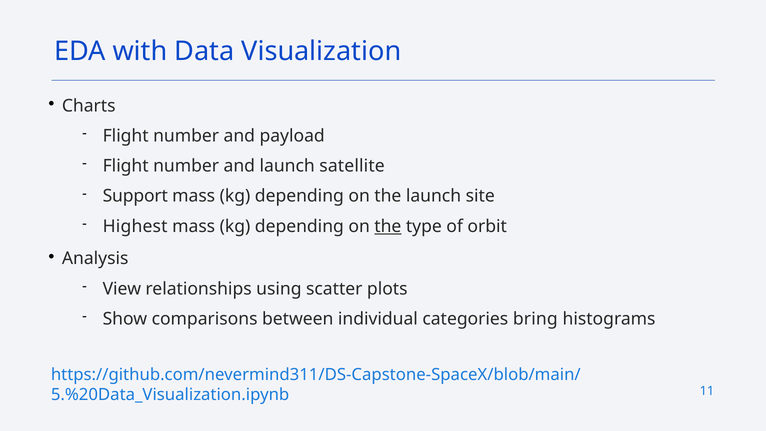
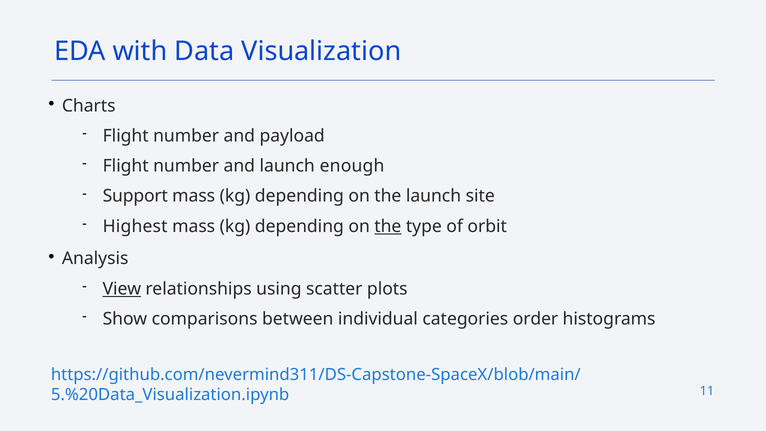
satellite: satellite -> enough (352, 166)
View underline: none -> present (122, 289)
bring: bring -> order (535, 319)
